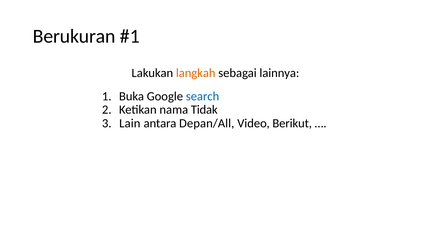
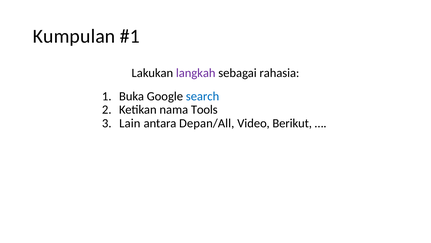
Berukuran: Berukuran -> Kumpulan (74, 36)
langkah colour: orange -> purple (196, 73)
lainnya: lainnya -> rahasia (279, 73)
Tidak: Tidak -> Tools (204, 110)
